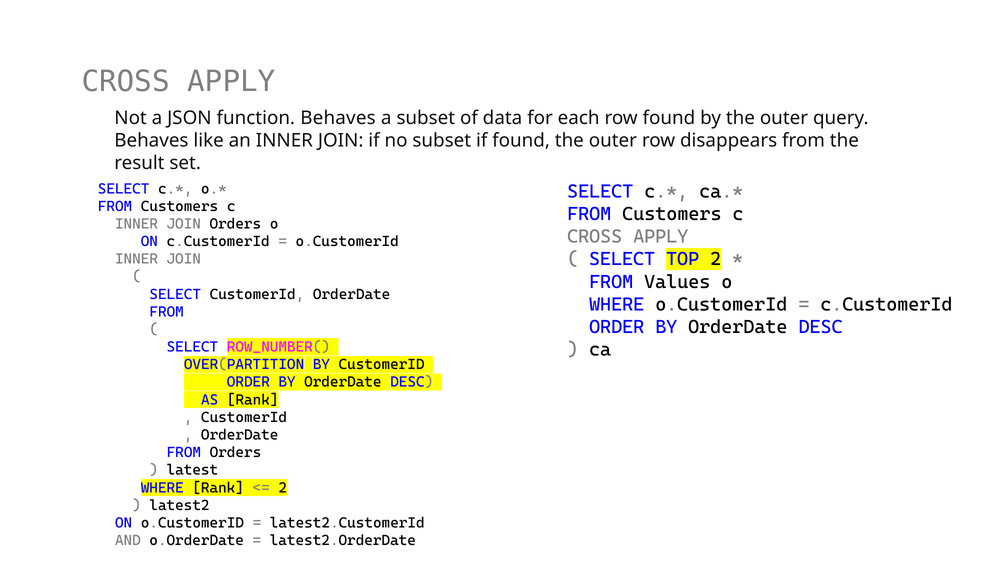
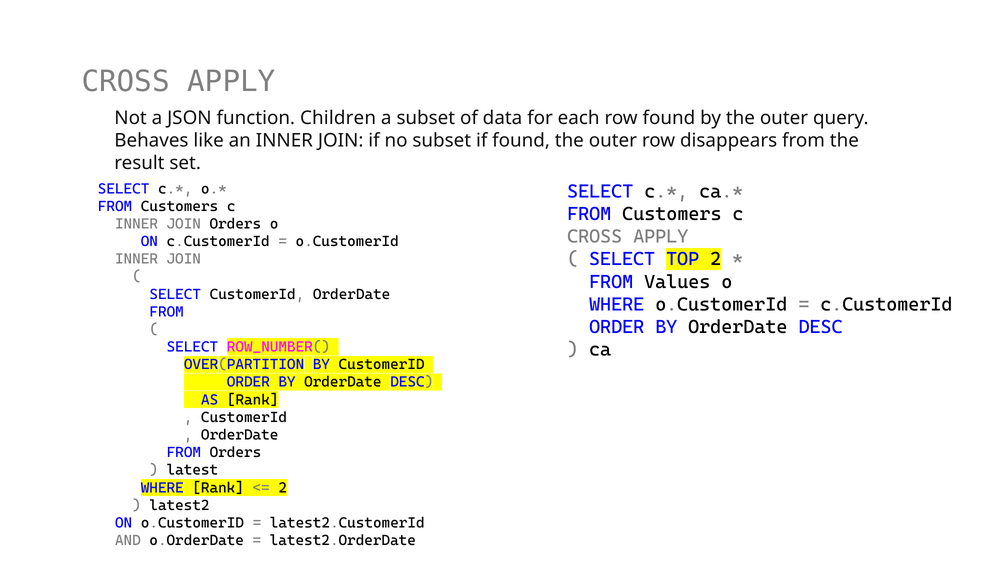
function Behaves: Behaves -> Children (338, 118)
